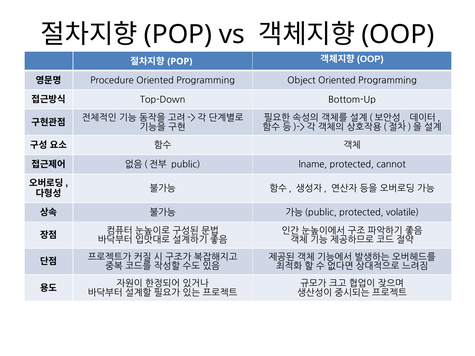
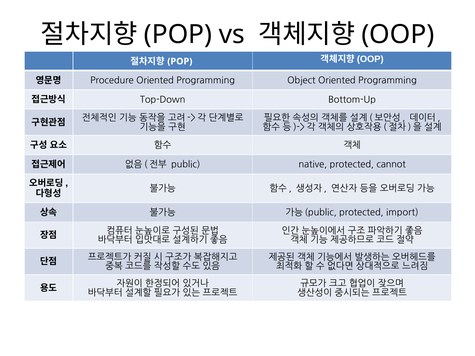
lname: lname -> native (313, 165)
volatile: volatile -> import (402, 213)
